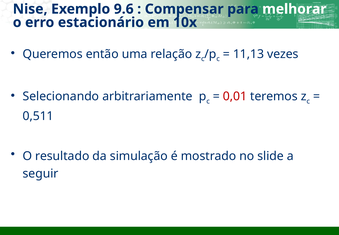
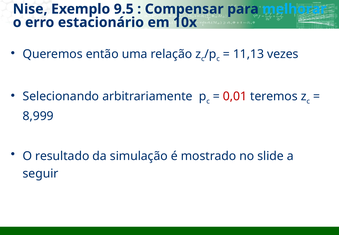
9.6: 9.6 -> 9.5 (124, 9)
melhorar colour: white -> light blue (294, 9)
0,511: 0,511 -> 8,999 (38, 116)
